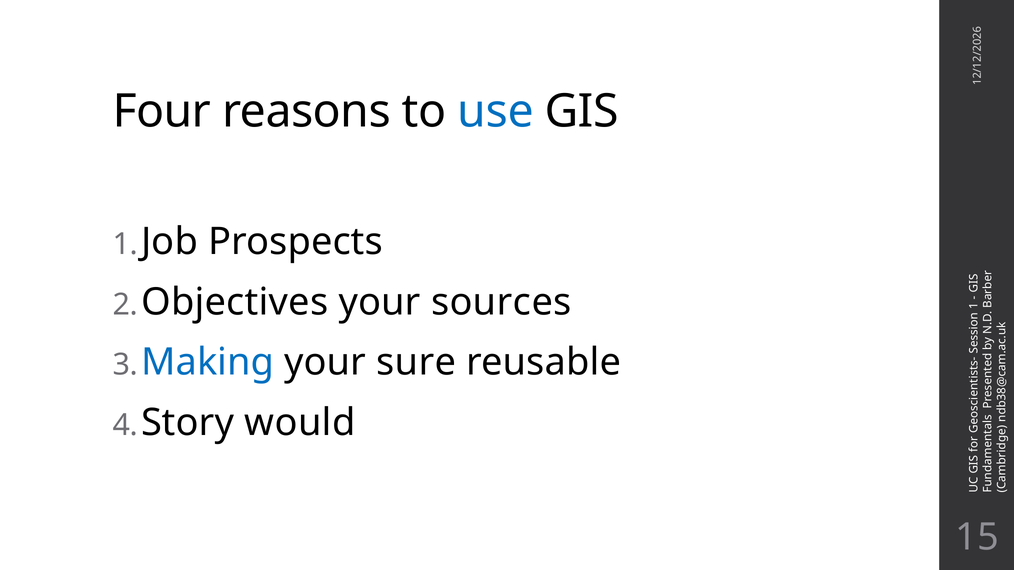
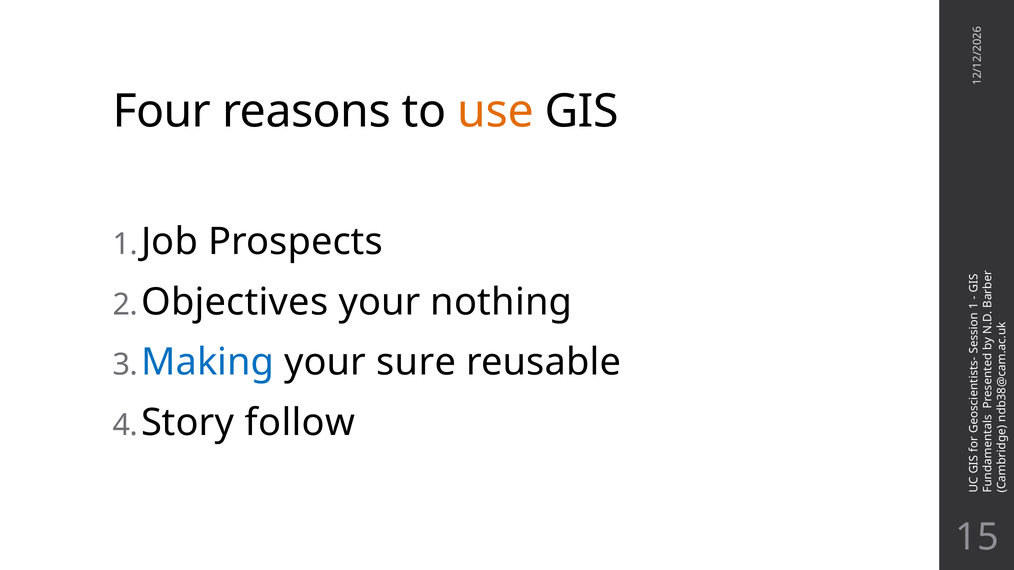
use colour: blue -> orange (496, 111)
sources: sources -> nothing (501, 302)
would: would -> follow (300, 423)
